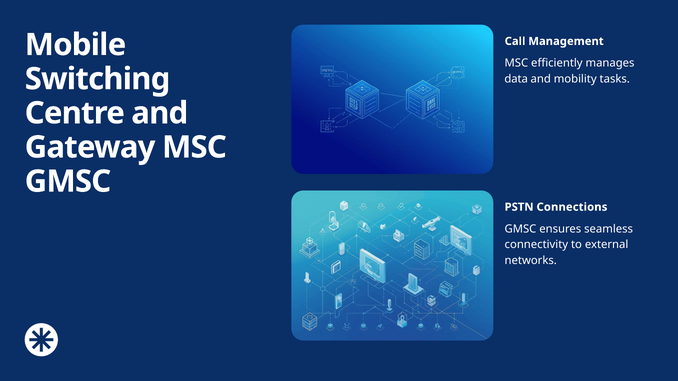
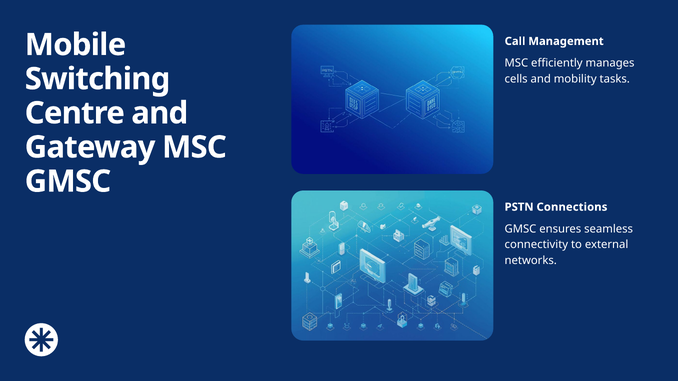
data: data -> cells (516, 79)
